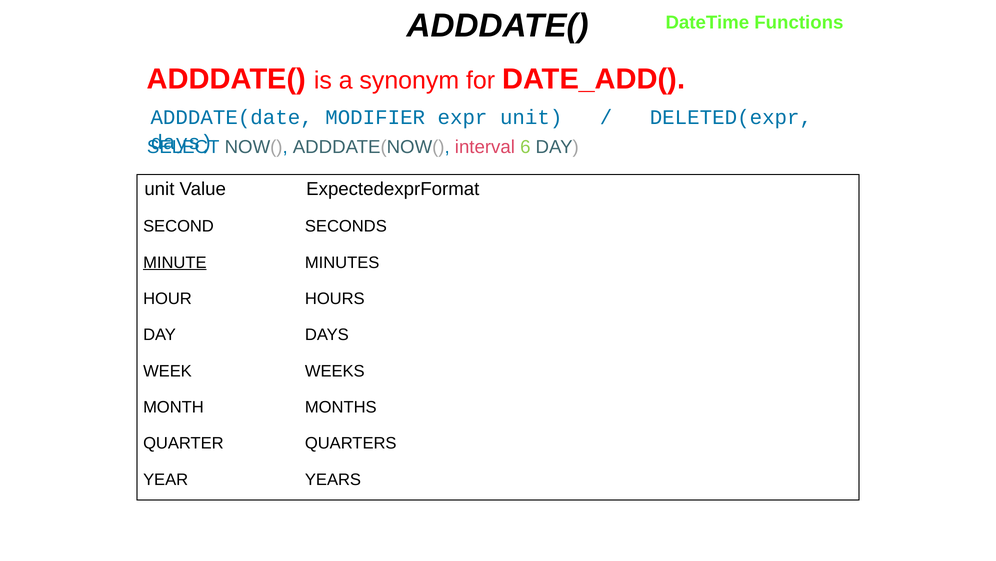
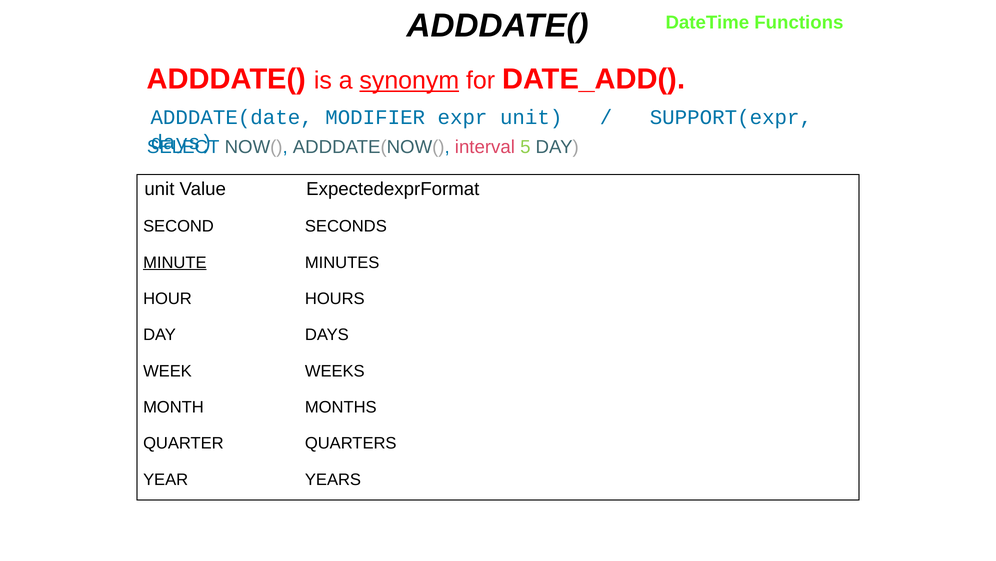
synonym underline: none -> present (409, 81)
DELETED(expr: DELETED(expr -> SUPPORT(expr (731, 117)
6: 6 -> 5 (525, 147)
